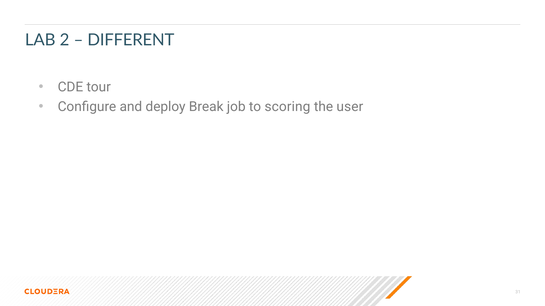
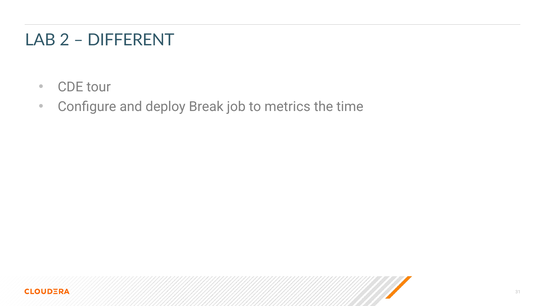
scoring: scoring -> metrics (287, 107)
user: user -> time (350, 107)
